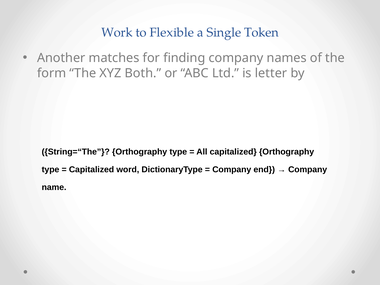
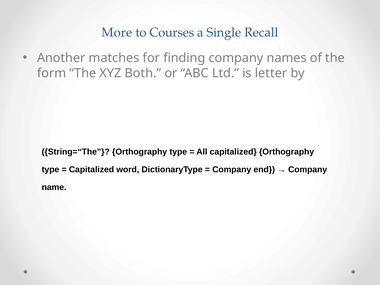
Work: Work -> More (117, 33)
Flexible: Flexible -> Courses (172, 33)
Token: Token -> Recall (261, 33)
